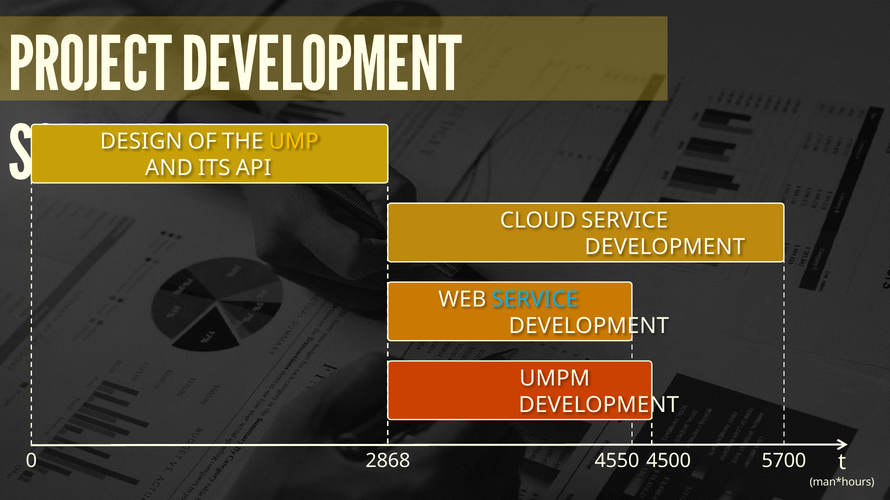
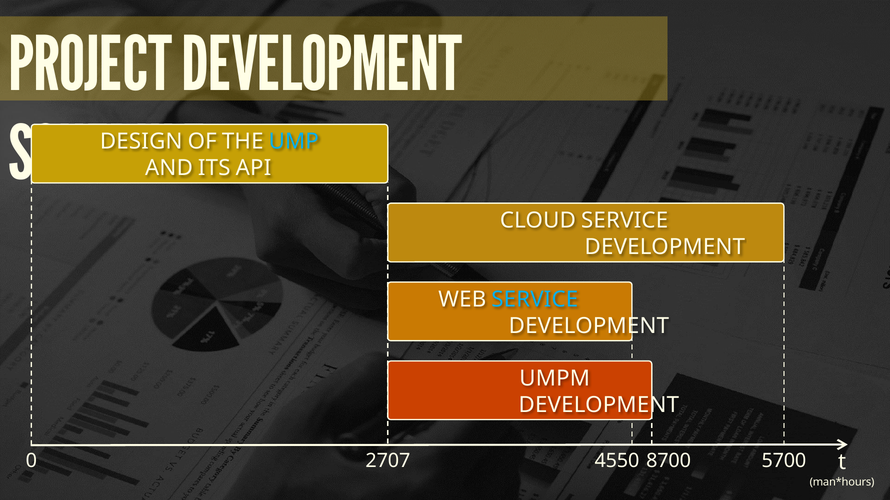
UMP colour: yellow -> light blue (294, 142)
2868: 2868 -> 2707 (388, 461)
4500: 4500 -> 8700 (669, 461)
